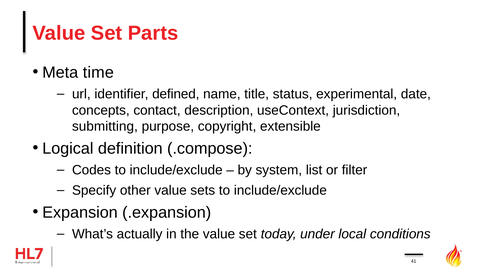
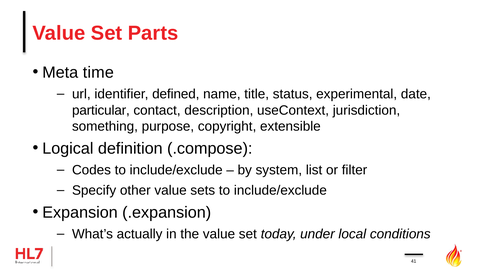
concepts: concepts -> particular (101, 110)
submitting: submitting -> something (105, 126)
